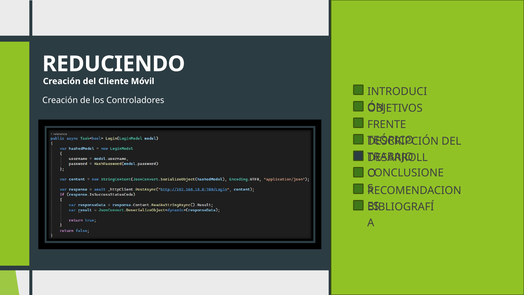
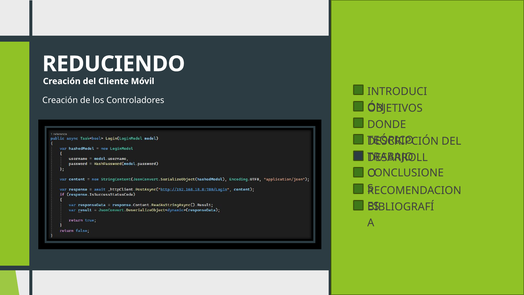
FRENTE: FRENTE -> DONDE (387, 124)
